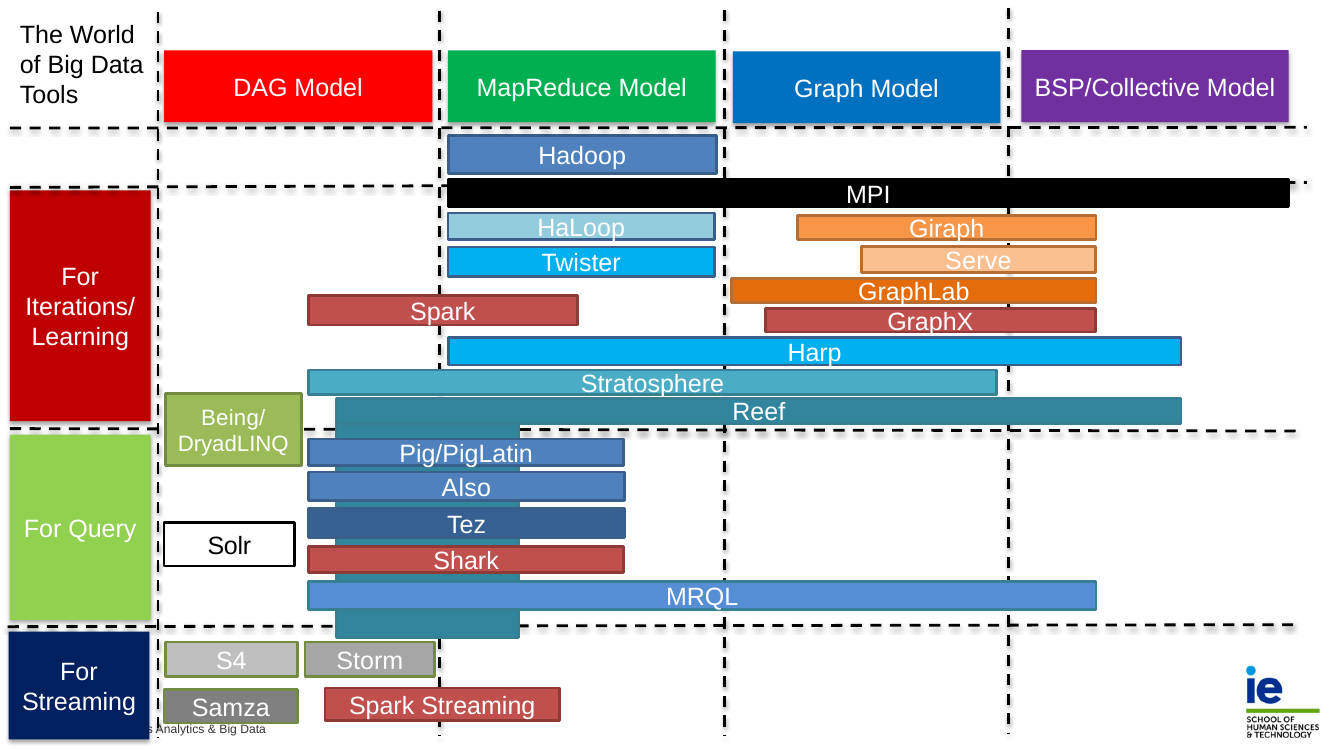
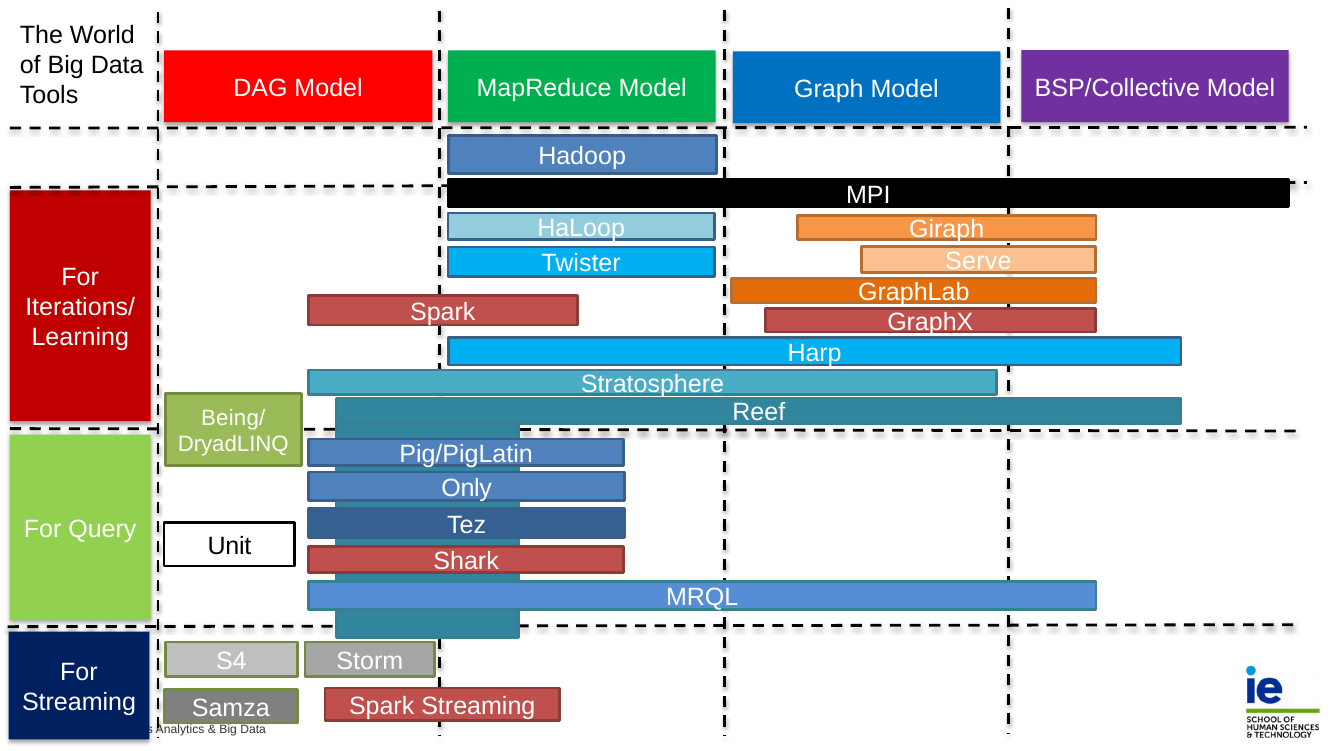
Also: Also -> Only (467, 488)
Solr: Solr -> Unit (229, 546)
